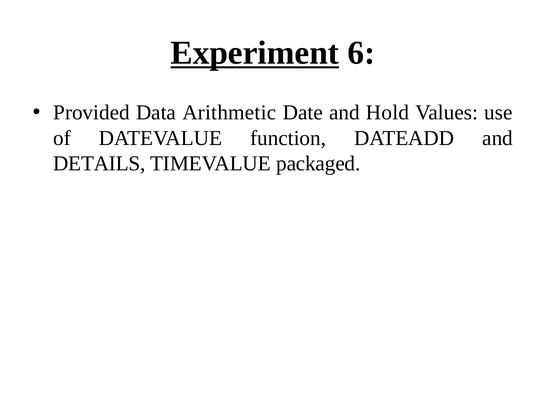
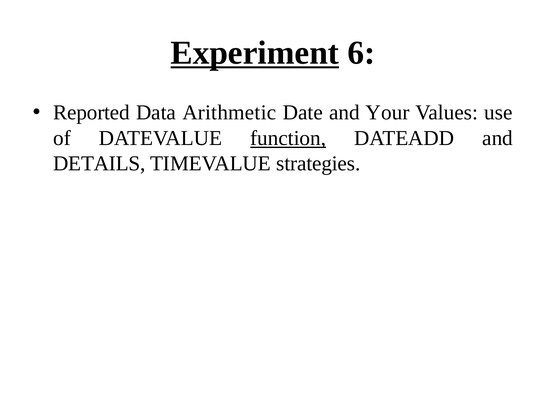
Provided: Provided -> Reported (92, 112)
Hold: Hold -> Your (388, 112)
function underline: none -> present (288, 138)
packaged: packaged -> strategies (318, 163)
